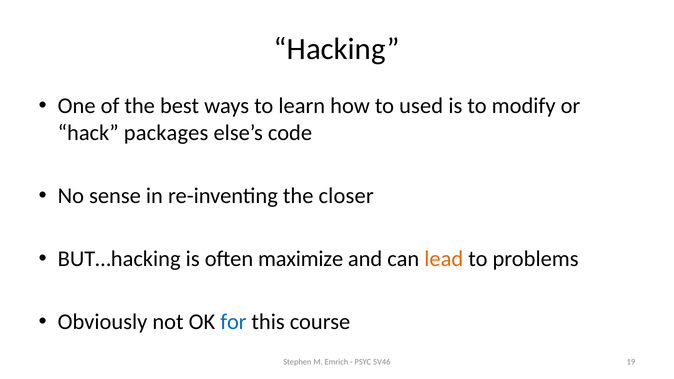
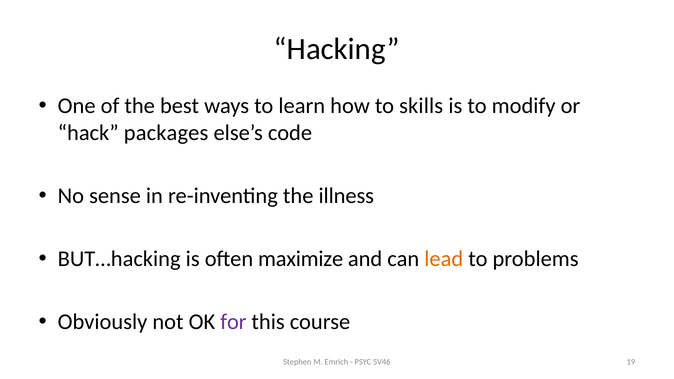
used: used -> skills (421, 106)
closer: closer -> illness (346, 196)
for colour: blue -> purple (233, 322)
